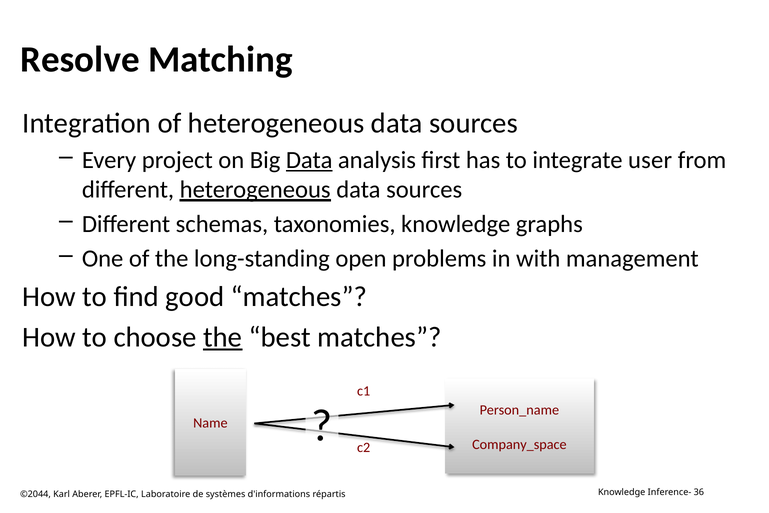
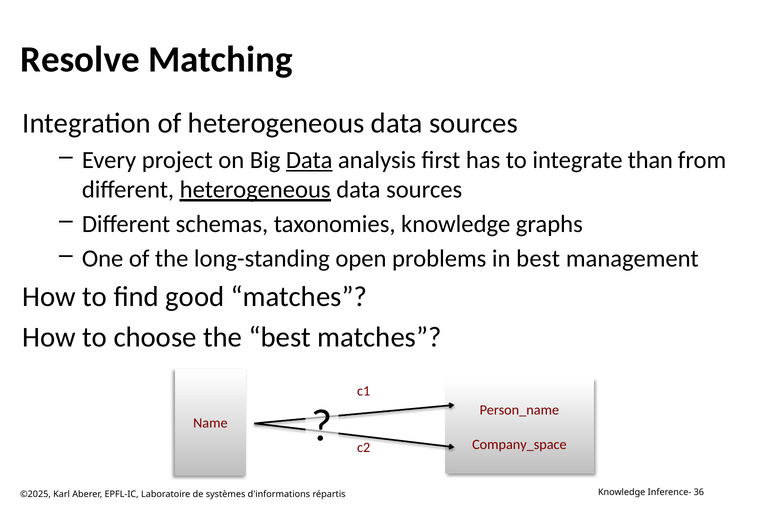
user: user -> than (650, 160)
in with: with -> best (538, 259)
the underline: present -> none (223, 337)
©2044: ©2044 -> ©2025 (35, 494)
